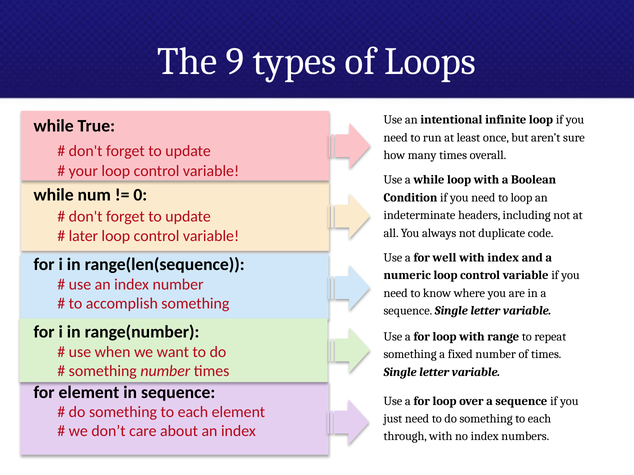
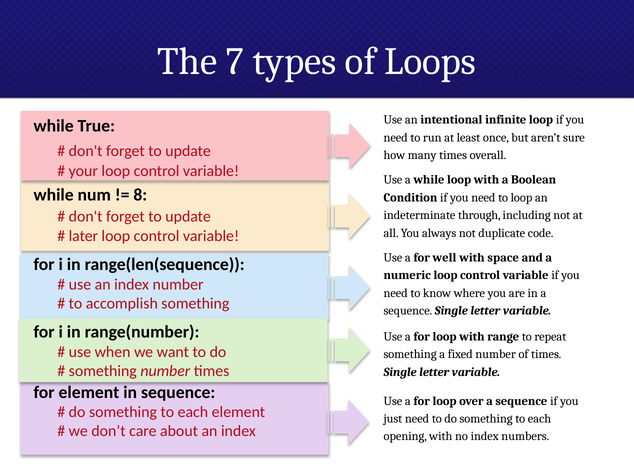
9: 9 -> 7 (235, 61)
0: 0 -> 8 (140, 195)
headers: headers -> through (479, 216)
with index: index -> space (503, 258)
through: through -> opening (405, 437)
